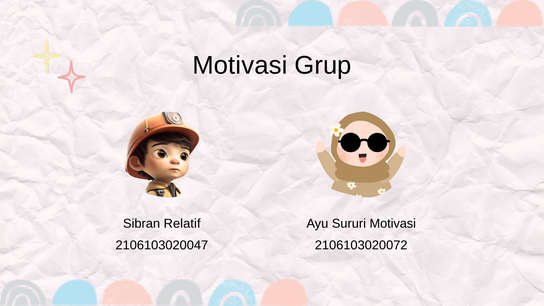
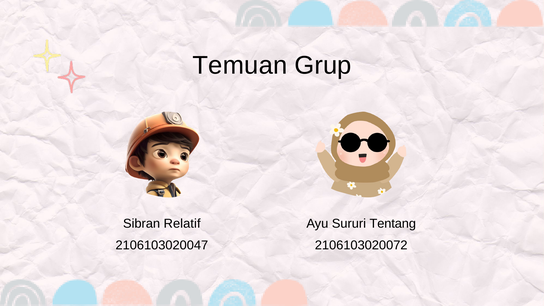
Motivasi: Motivasi -> Temuan (240, 65)
Sururi Motivasi: Motivasi -> Tentang (393, 224)
